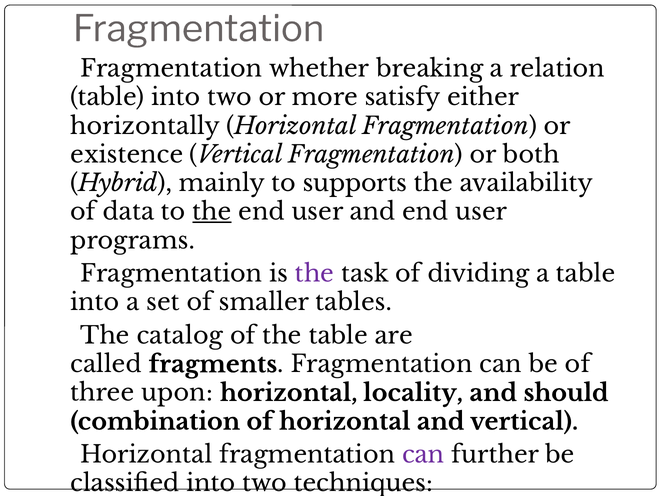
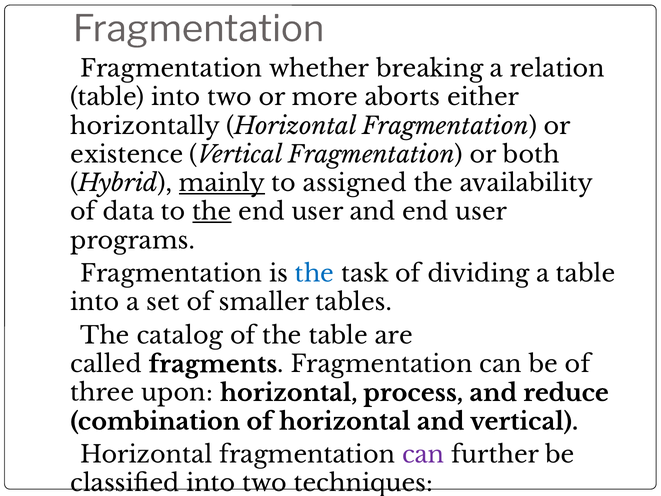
satisfy: satisfy -> aborts (402, 97)
mainly underline: none -> present (222, 183)
supports: supports -> assigned (355, 183)
the colour: purple -> blue (315, 274)
locality: locality -> process (413, 393)
should: should -> reduce (566, 393)
